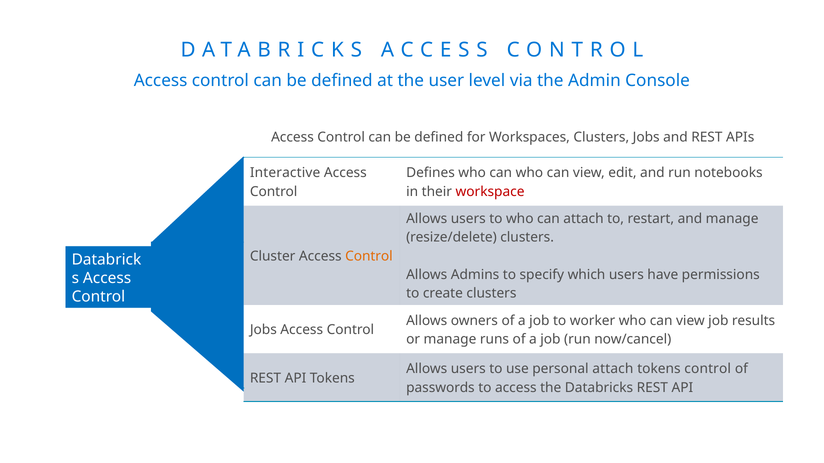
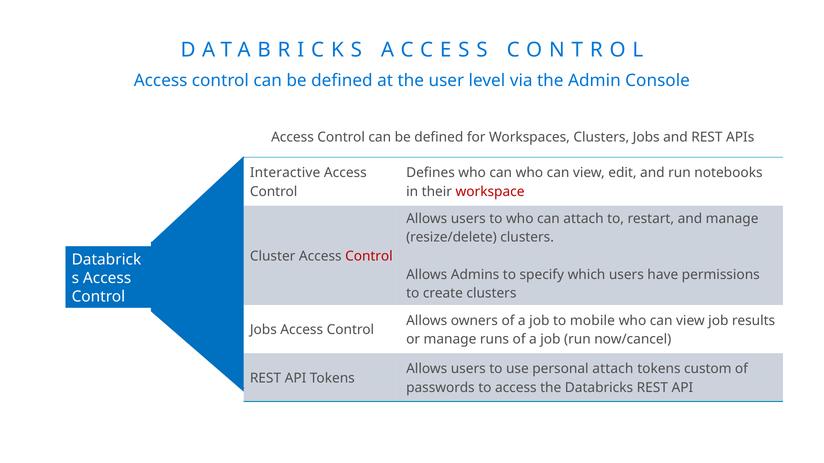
Control colour: orange -> red (369, 256)
worker: worker -> mobile (592, 321)
tokens control: control -> custom (708, 369)
